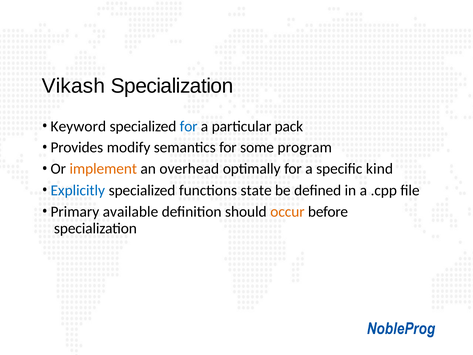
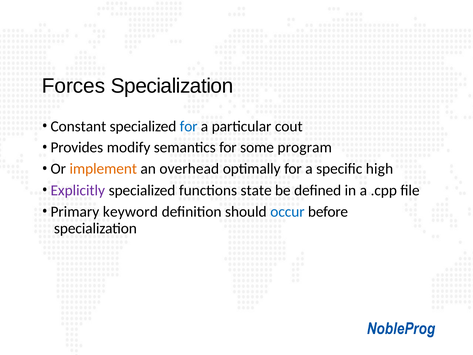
Vikash: Vikash -> Forces (74, 86)
Keyword: Keyword -> Constant (78, 126)
pack: pack -> cout (289, 126)
kind: kind -> high (380, 169)
Explicitly colour: blue -> purple (78, 190)
available: available -> keyword (130, 212)
occur colour: orange -> blue (287, 212)
